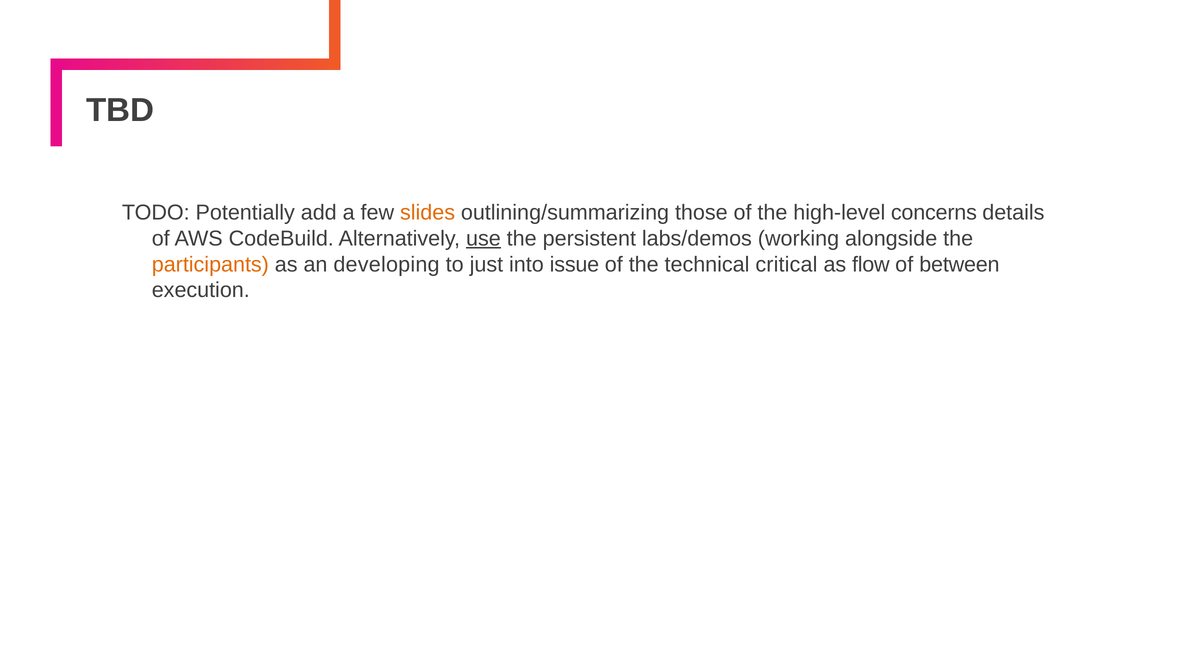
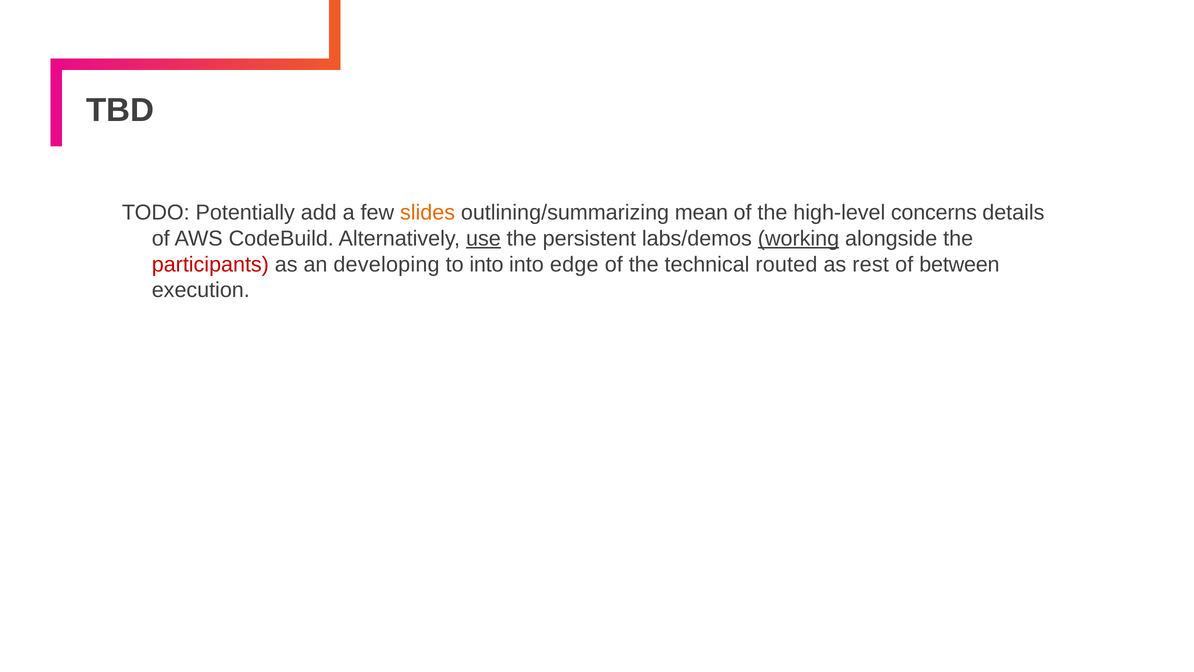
those: those -> mean (701, 213)
working underline: none -> present (799, 238)
participants colour: orange -> red (210, 264)
to just: just -> into (486, 264)
issue: issue -> edge (574, 264)
critical: critical -> routed (786, 264)
flow: flow -> rest (871, 264)
